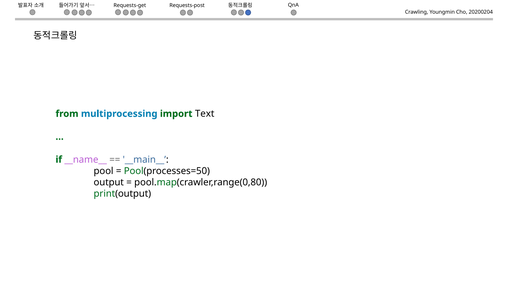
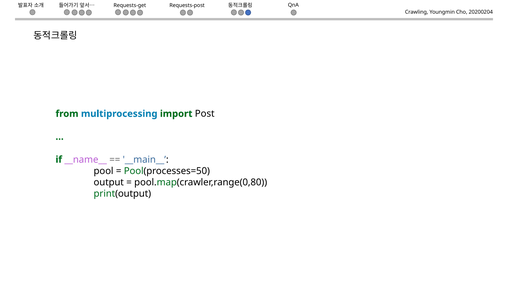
Text: Text -> Post (205, 114)
